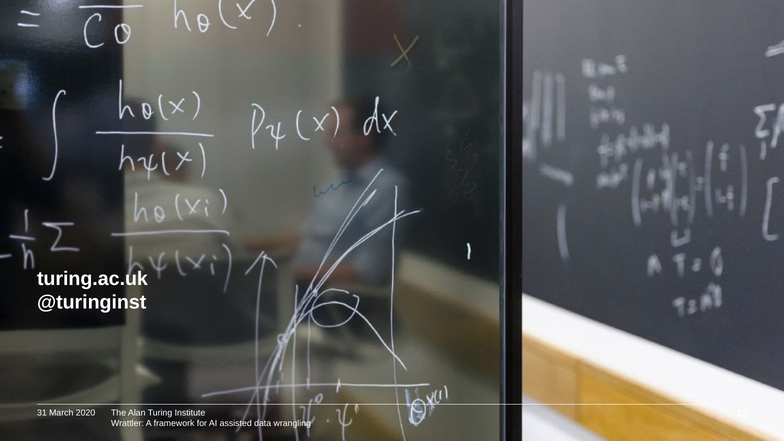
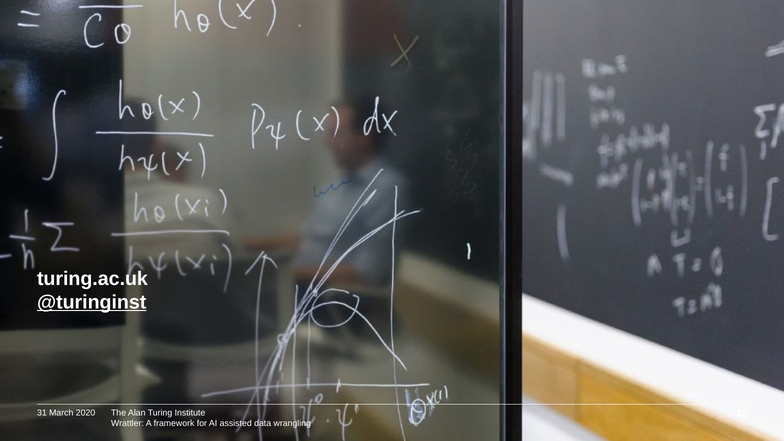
@turinginst underline: none -> present (92, 302)
